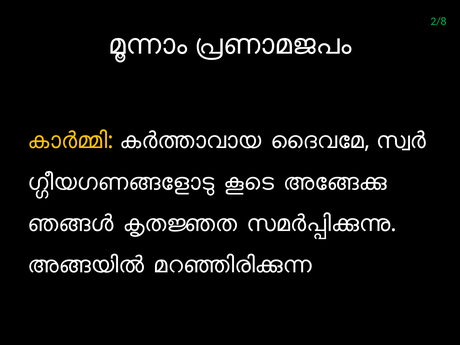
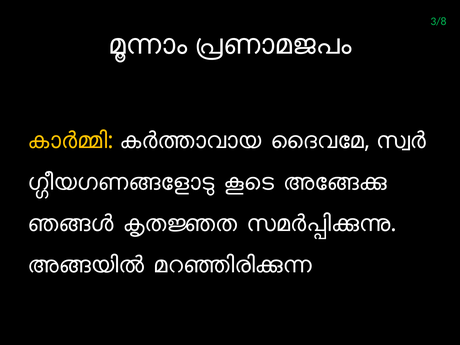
2/8: 2/8 -> 3/8 (438, 21)
